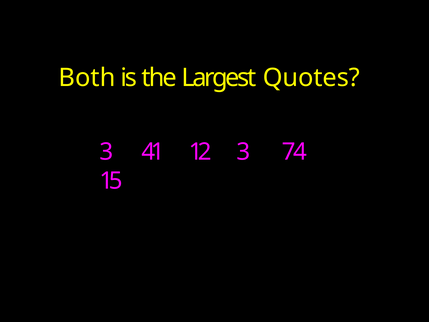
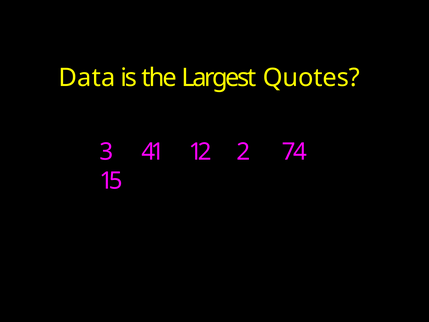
Both: Both -> Data (87, 78)
12 3: 3 -> 2 (243, 152)
